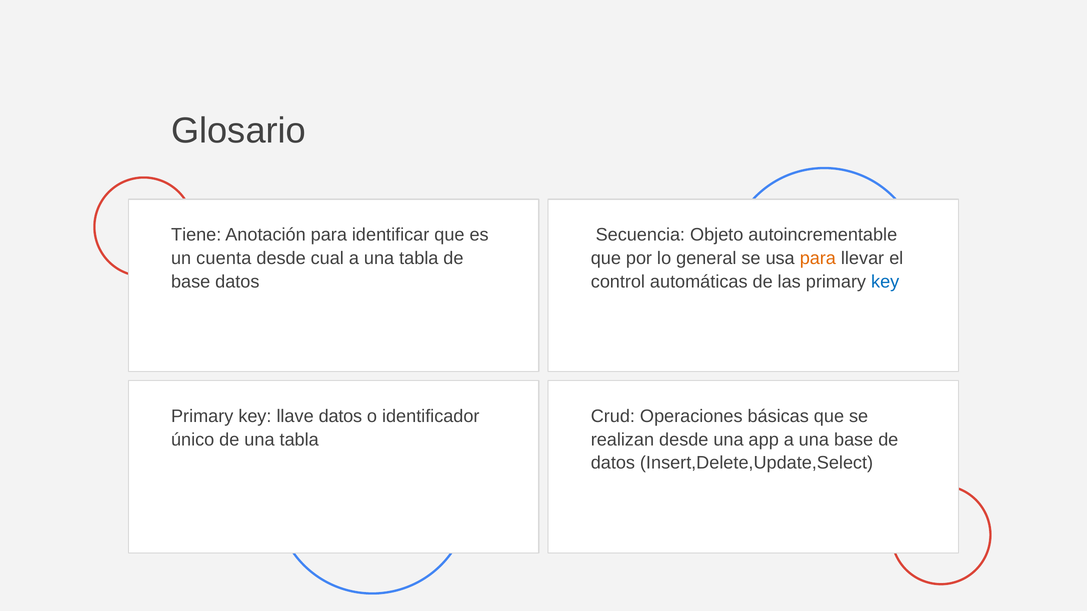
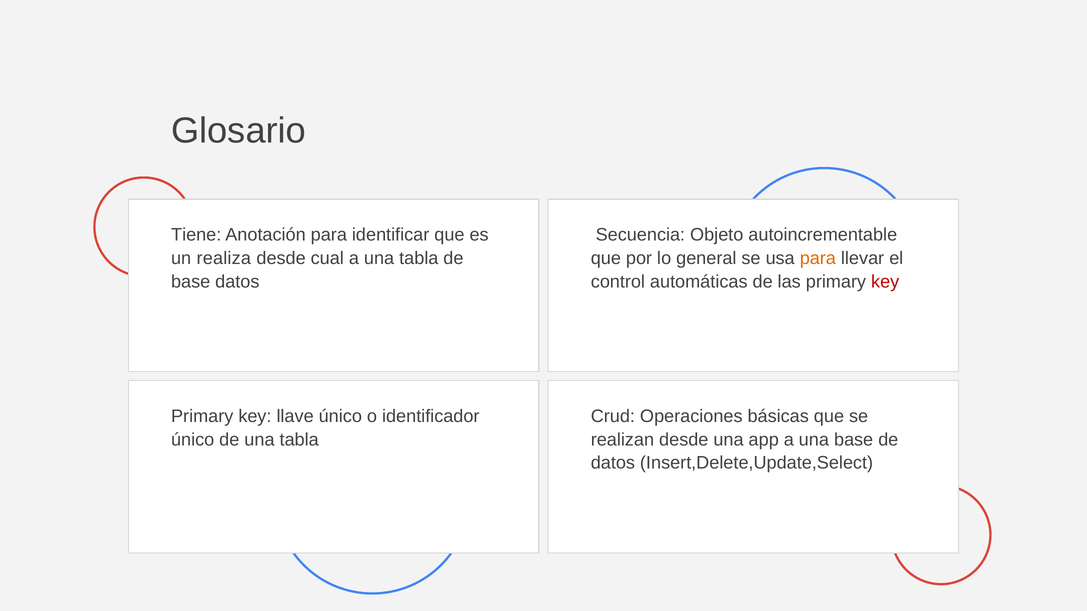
cuenta: cuenta -> realiza (224, 259)
key colour: blue -> red (885, 282)
llave datos: datos -> único (340, 417)
